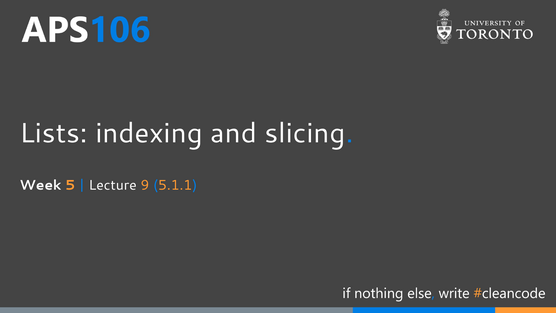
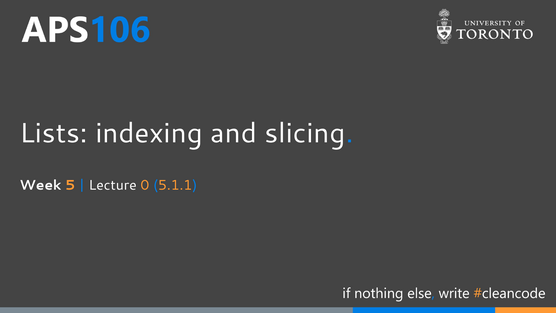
9: 9 -> 0 (145, 185)
